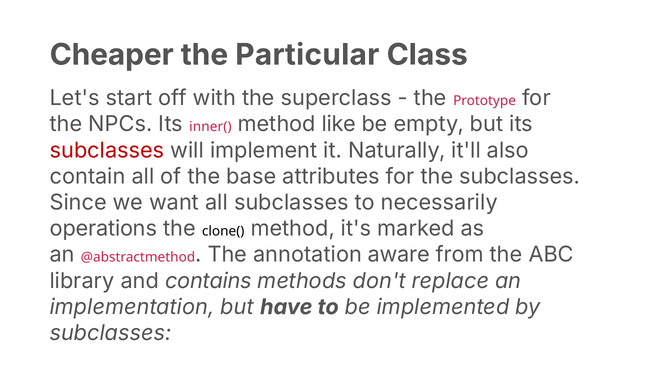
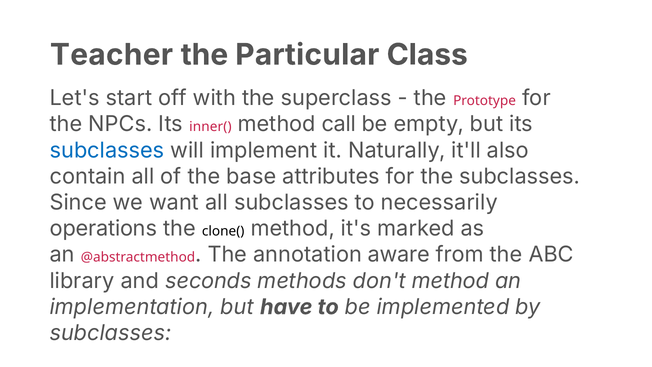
Cheaper: Cheaper -> Teacher (112, 55)
like: like -> call (339, 124)
subclasses colour: red -> blue (107, 150)
contains: contains -> seconds (208, 281)
don't replace: replace -> method (450, 281)
